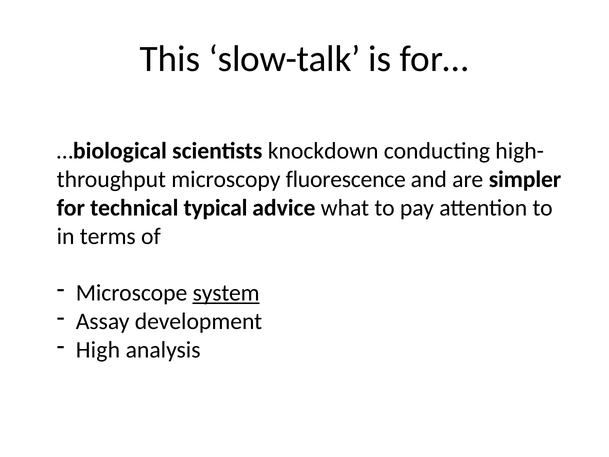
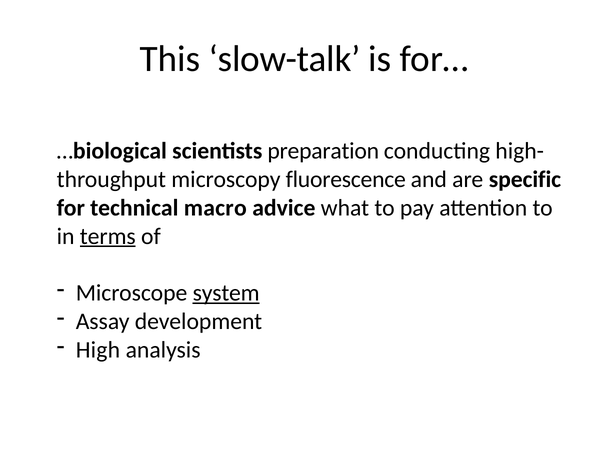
knockdown: knockdown -> preparation (323, 151)
simpler: simpler -> specific (525, 179)
typical: typical -> macro (215, 208)
terms underline: none -> present (108, 236)
